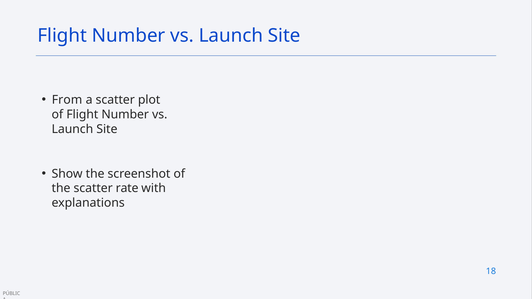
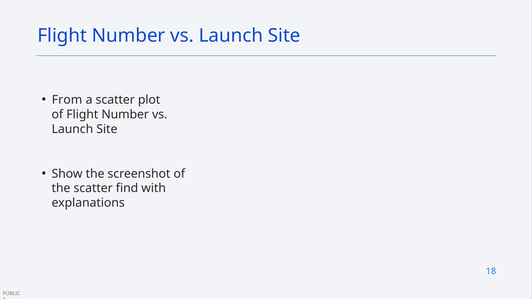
rate: rate -> find (127, 188)
